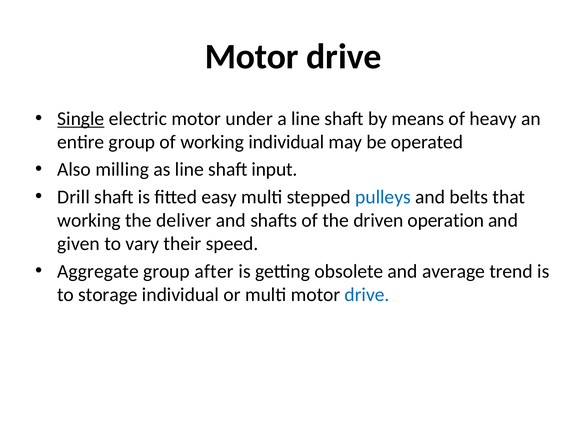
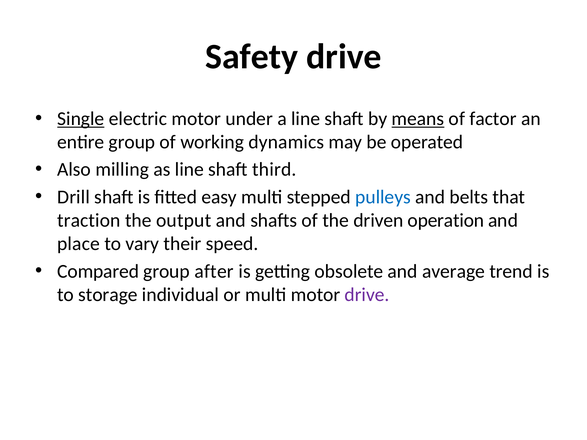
Motor: Motor -> Safety (252, 57)
means underline: none -> present (418, 119)
heavy: heavy -> factor (493, 119)
working individual: individual -> dynamics (286, 142)
input: input -> third (274, 170)
working: working -> traction (89, 221)
deliver: deliver -> output (184, 221)
given: given -> place (79, 244)
Aggregate: Aggregate -> Compared (98, 271)
drive colour: blue -> purple (367, 295)
